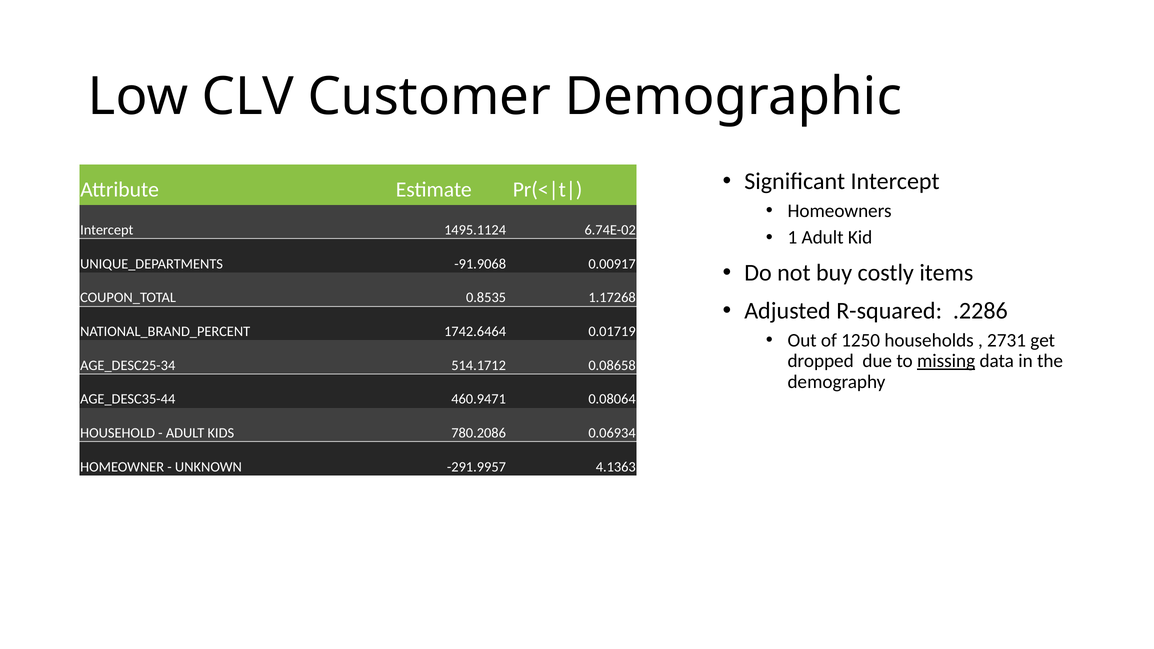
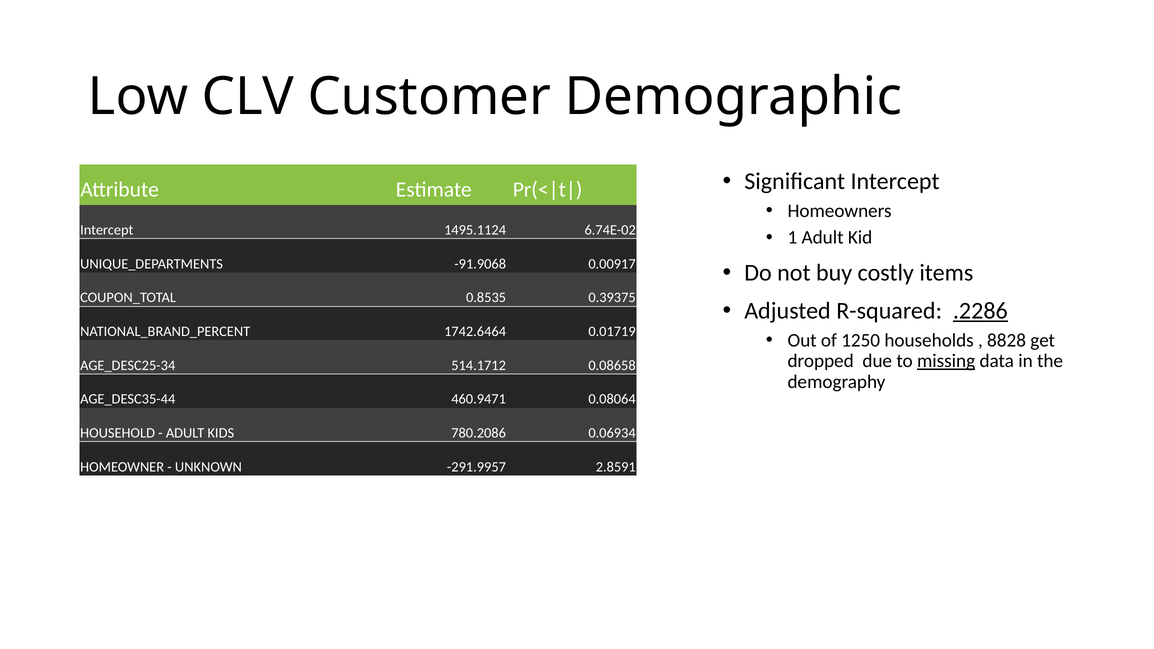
1.17268: 1.17268 -> 0.39375 (612, 298)
.2286 underline: none -> present (980, 311)
2731: 2731 -> 8828 (1007, 340)
4.1363: 4.1363 -> 2.8591 (616, 467)
